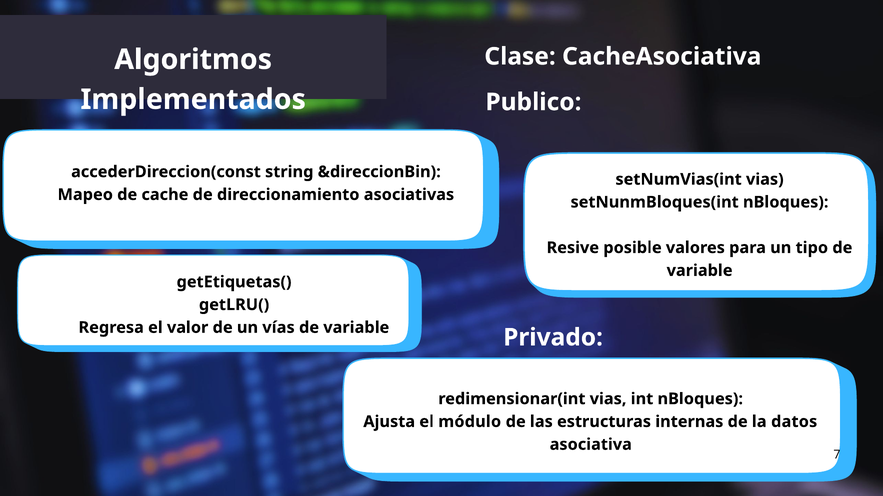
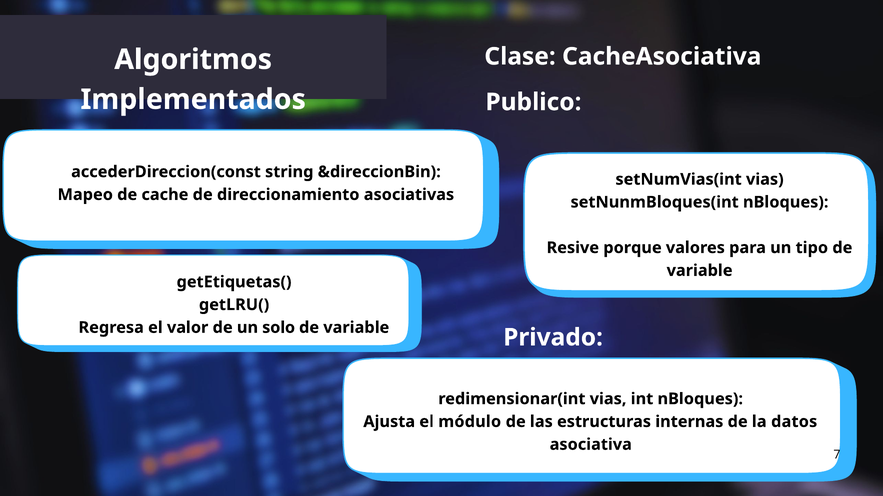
posible: posible -> porque (632, 248)
vías: vías -> solo (279, 328)
